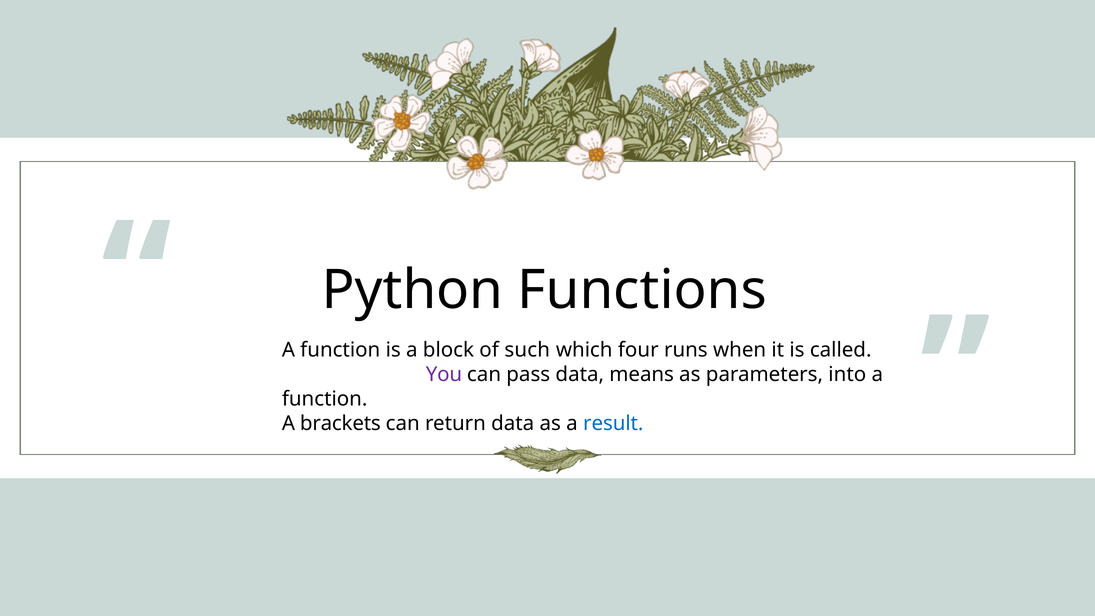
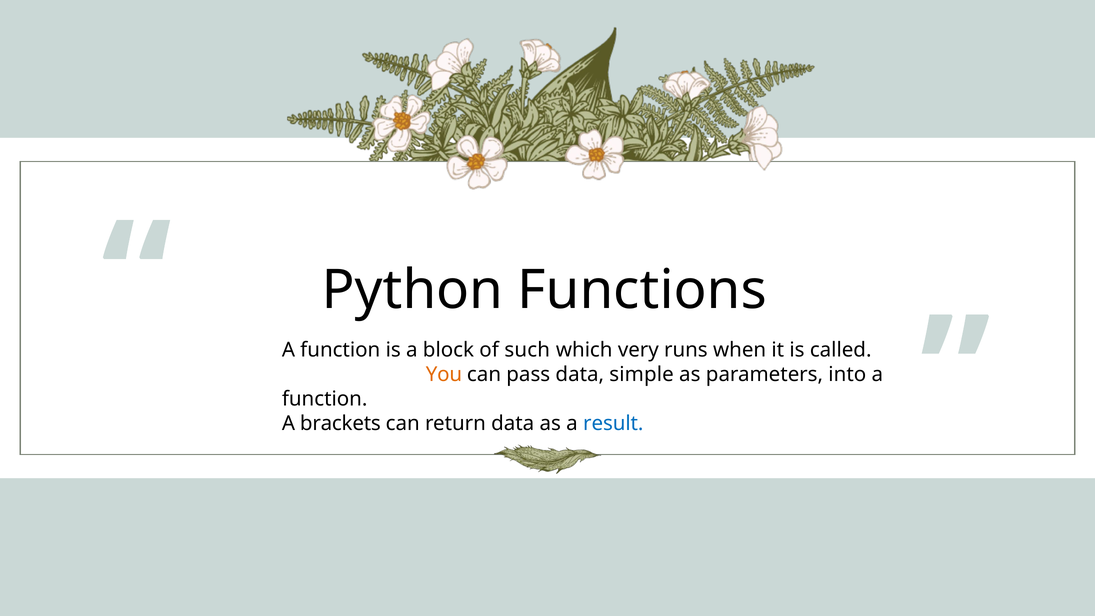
four: four -> very (638, 350)
You colour: purple -> orange (444, 374)
means: means -> simple (642, 374)
